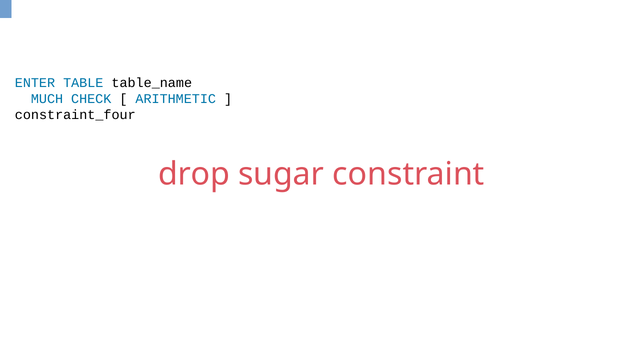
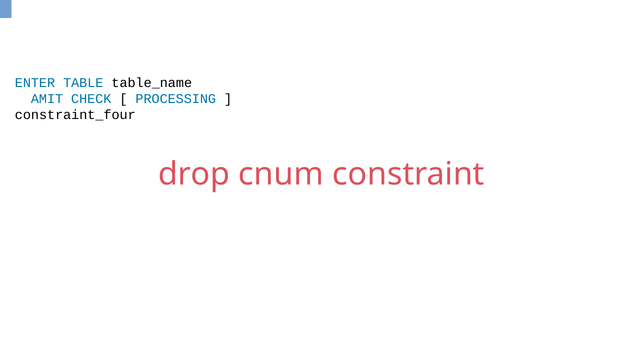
MUCH: MUCH -> AMIT (47, 99)
ARITHMETIC: ARITHMETIC -> PROCESSING (176, 99)
sugar: sugar -> cnum (281, 174)
